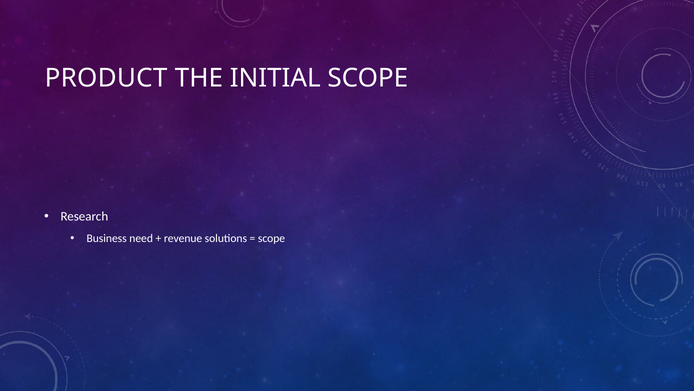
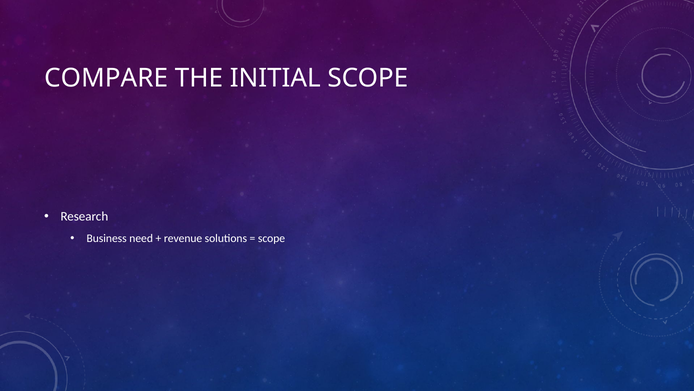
PRODUCT: PRODUCT -> COMPARE (106, 78)
